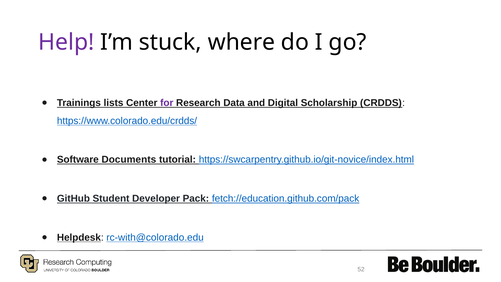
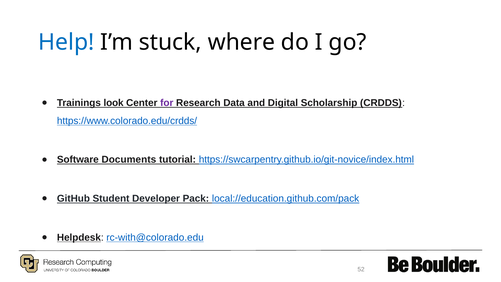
Help colour: purple -> blue (66, 42)
lists: lists -> look (114, 103)
fetch://education.github.com/pack: fetch://education.github.com/pack -> local://education.github.com/pack (286, 198)
